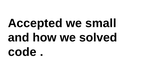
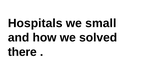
Accepted: Accepted -> Hospitals (35, 23)
code: code -> there (22, 52)
